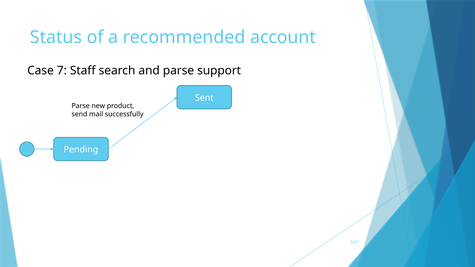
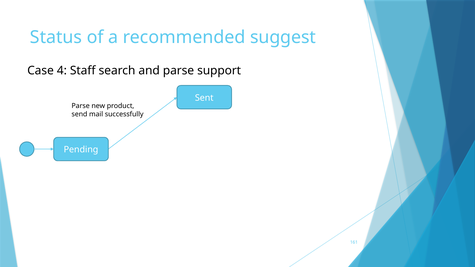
account: account -> suggest (283, 37)
7: 7 -> 4 (62, 71)
